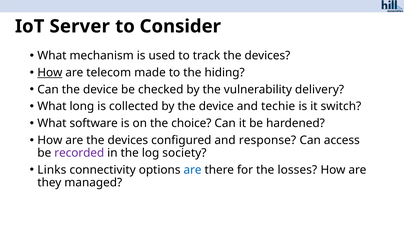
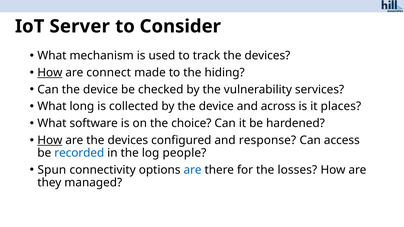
telecom: telecom -> connect (109, 73)
delivery: delivery -> services (320, 90)
techie: techie -> across (278, 107)
switch: switch -> places (341, 107)
How underline: none -> present (50, 140)
recorded colour: purple -> blue (79, 153)
society: society -> people (184, 153)
Links: Links -> Spun (52, 170)
